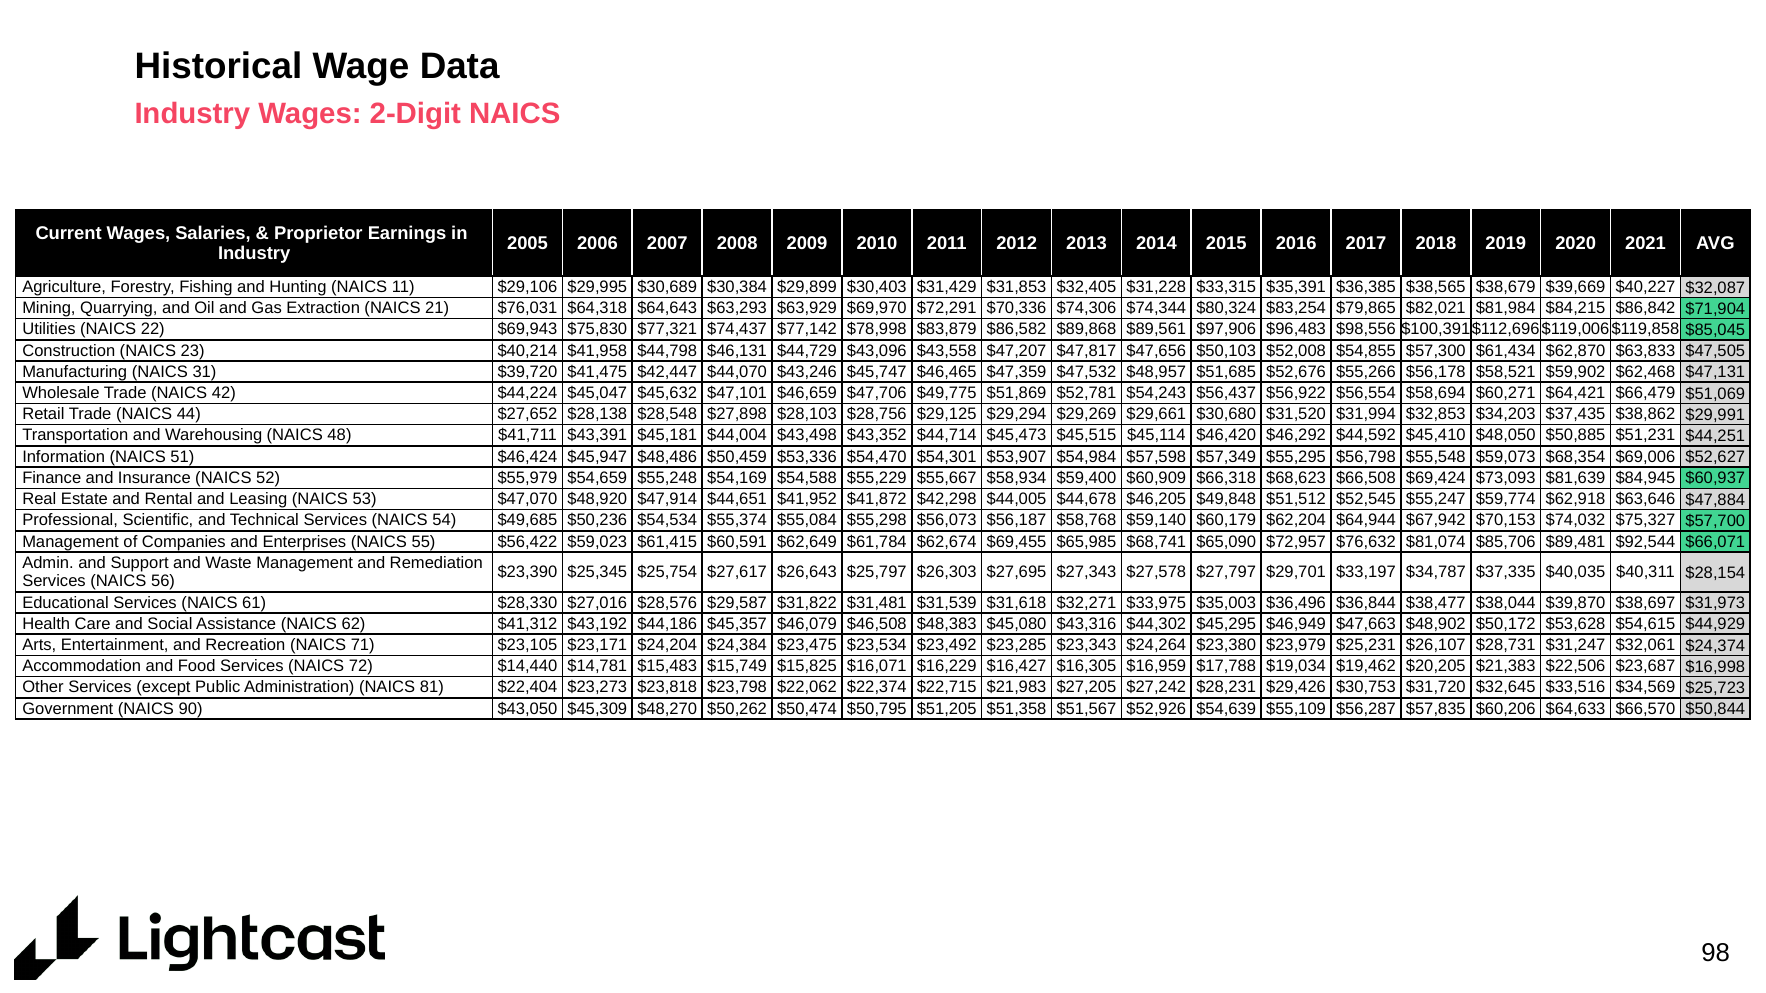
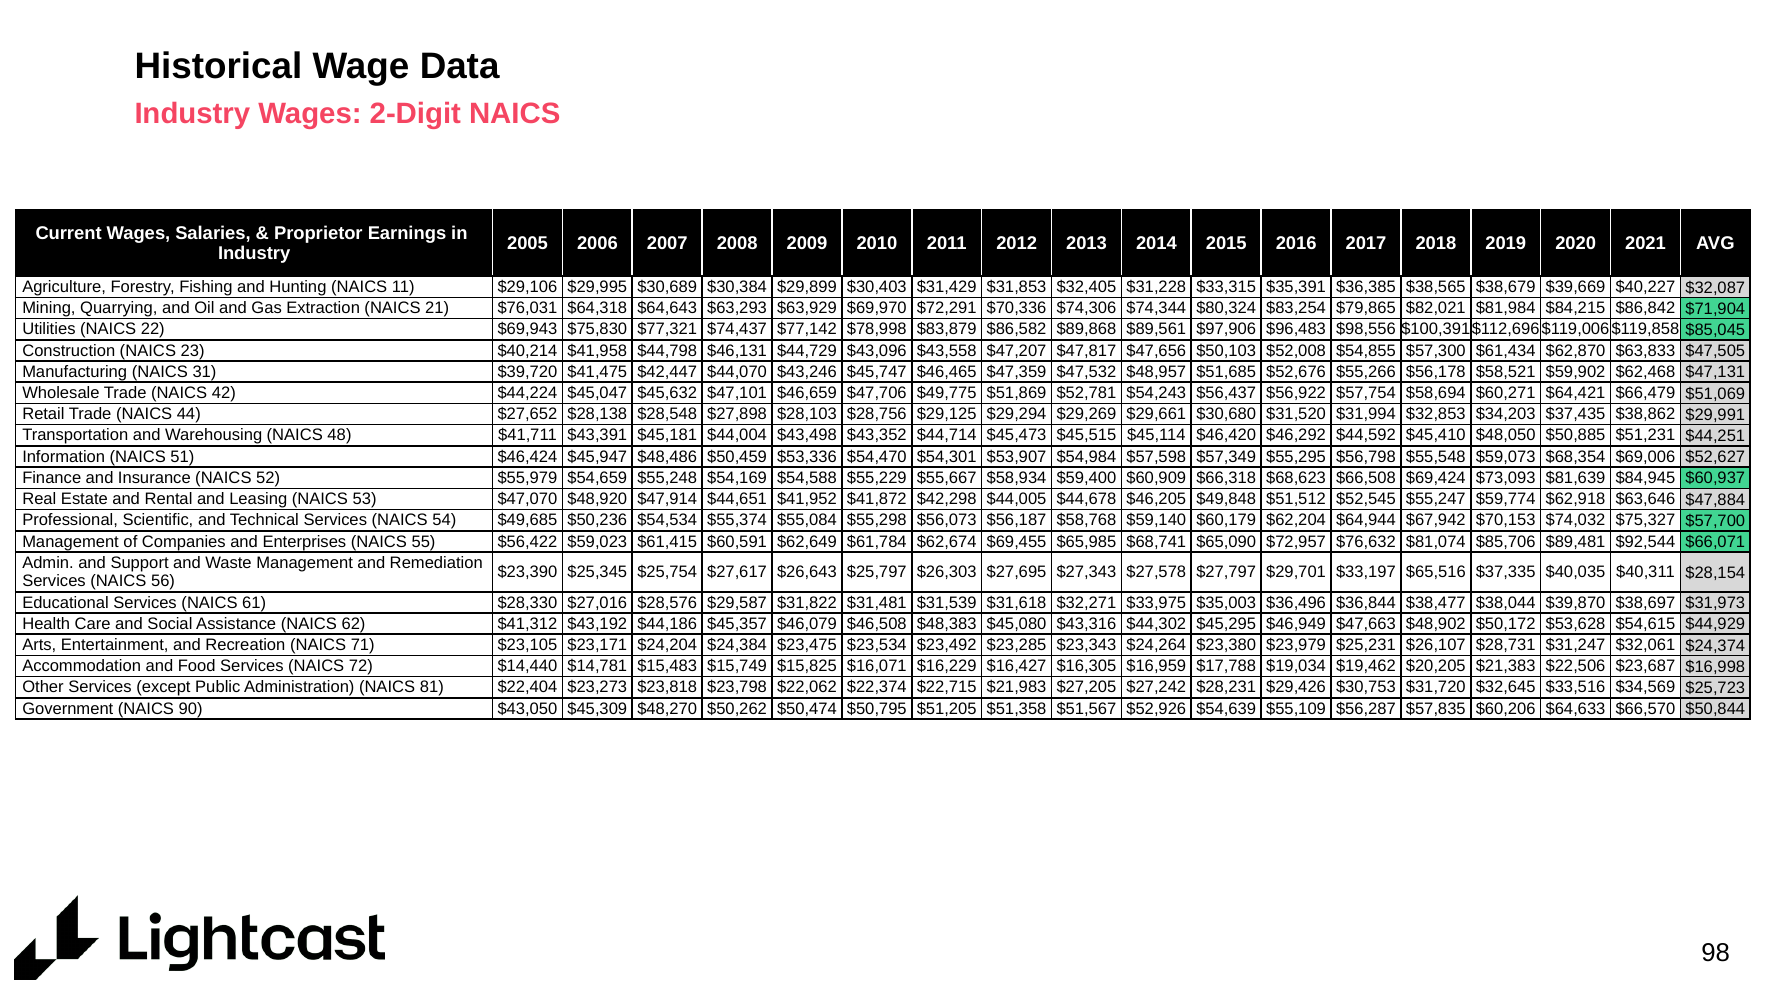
$56,554: $56,554 -> $57,754 (1366, 393)
$34,787: $34,787 -> $65,516 (1436, 572)
